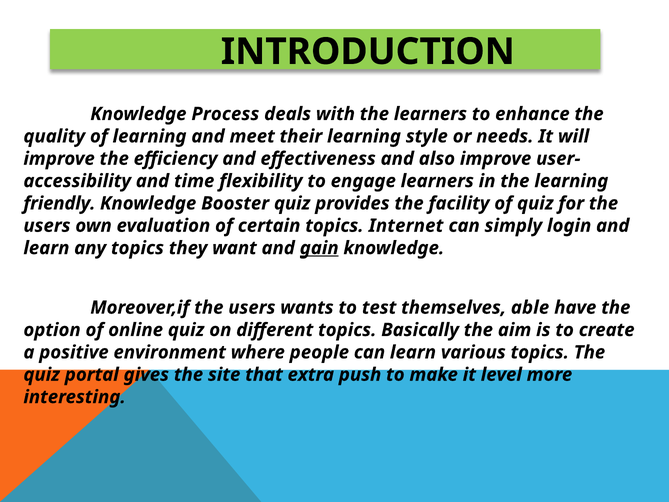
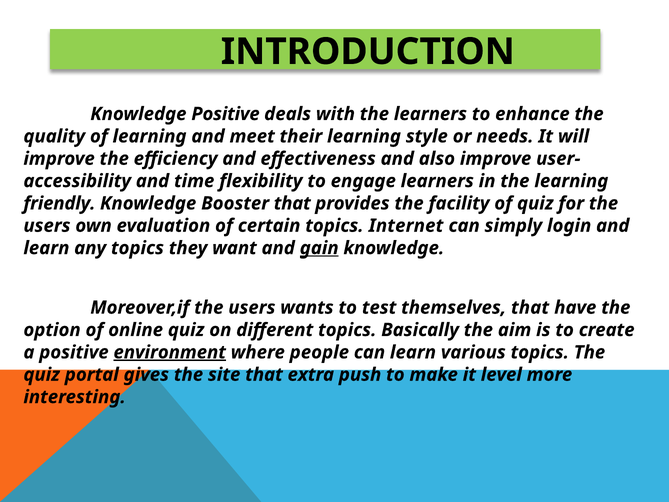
Knowledge Process: Process -> Positive (226, 114)
Booster quiz: quiz -> that (292, 203)
themselves able: able -> that (530, 307)
environment underline: none -> present (170, 352)
